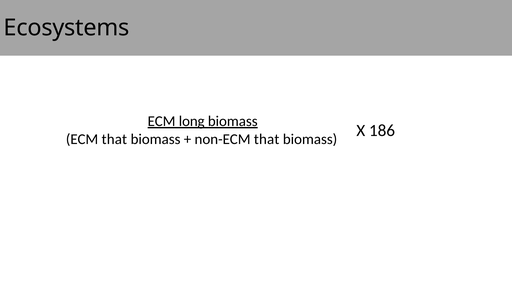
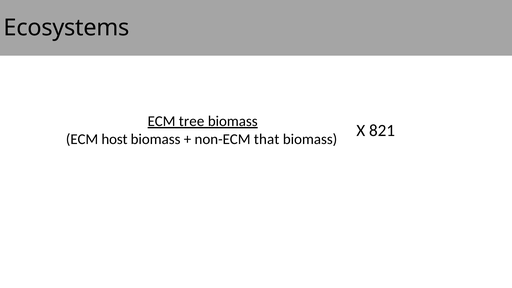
long: long -> tree (192, 121)
ECM that: that -> host (114, 139)
186: 186 -> 821 (382, 130)
